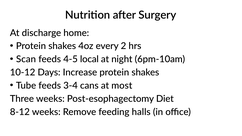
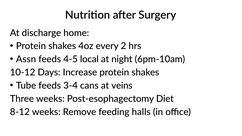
Scan: Scan -> Assn (26, 59)
most: most -> veins (122, 86)
